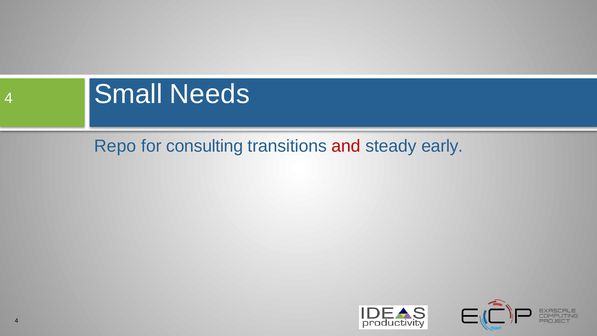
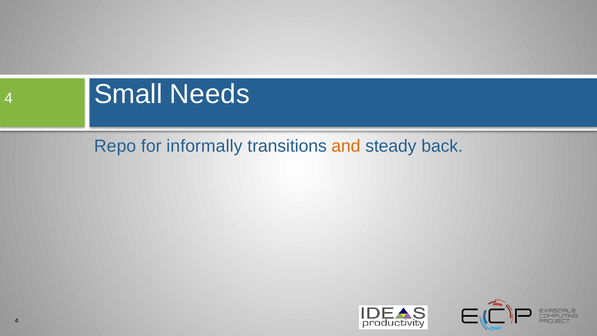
consulting: consulting -> informally (205, 146)
and colour: red -> orange (346, 146)
early: early -> back (442, 146)
